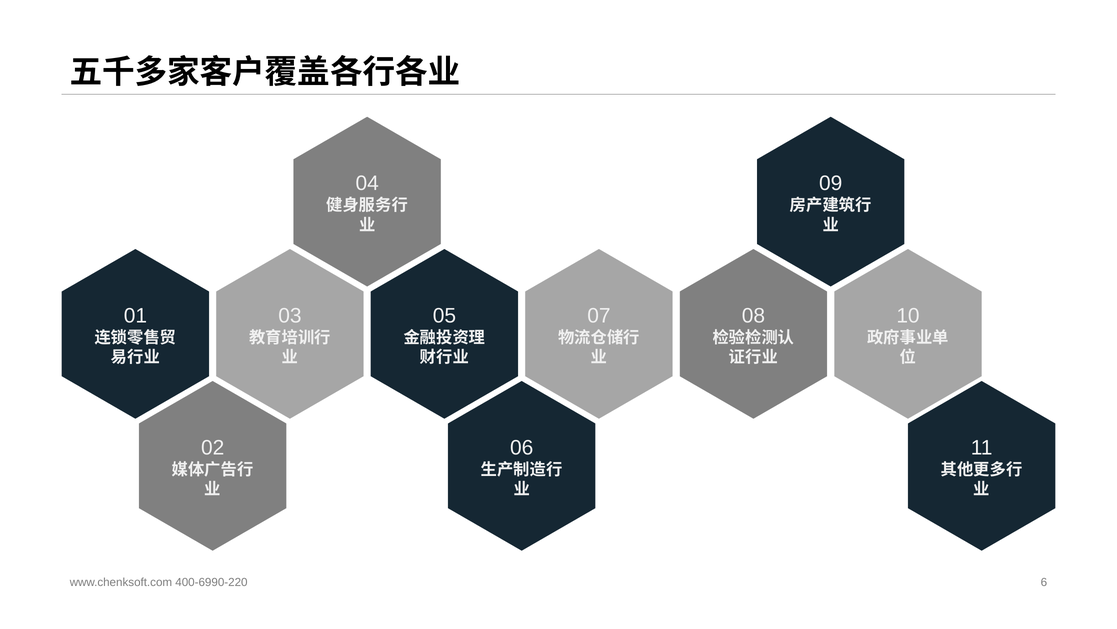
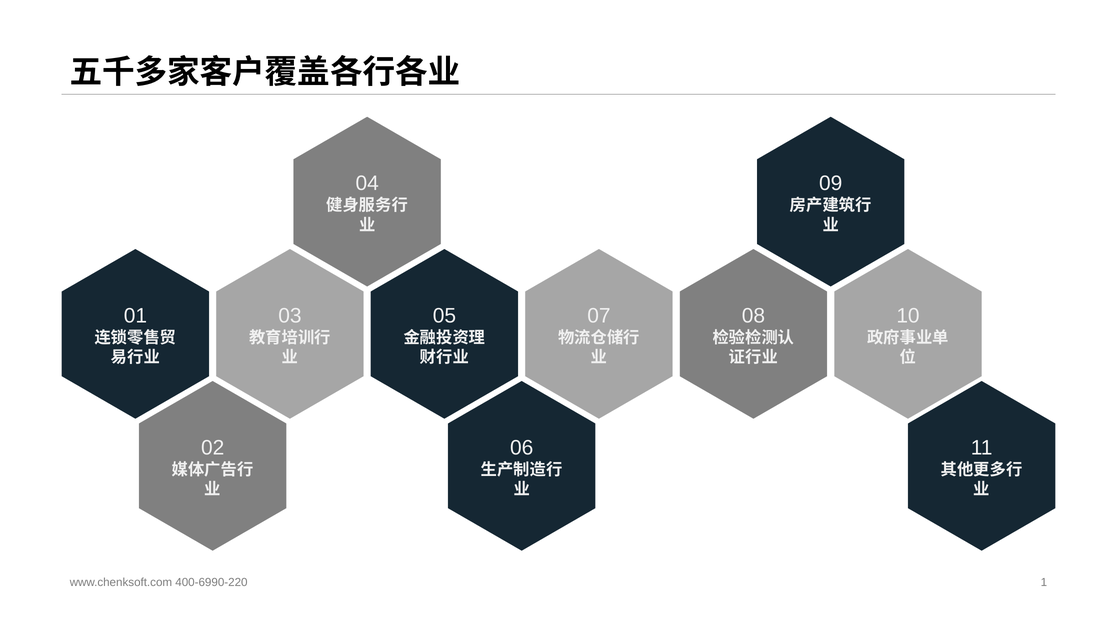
6: 6 -> 1 (1044, 582)
